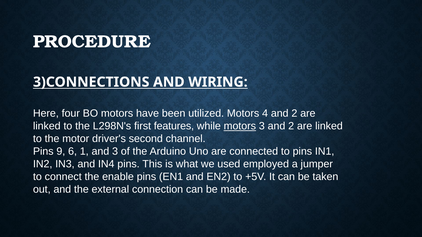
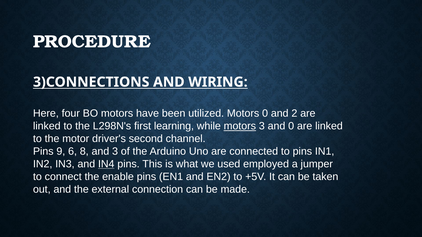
Motors 4: 4 -> 0 (265, 114)
features: features -> learning (174, 126)
3 and 2: 2 -> 0 (291, 126)
1: 1 -> 8 (84, 152)
IN4 underline: none -> present (106, 164)
